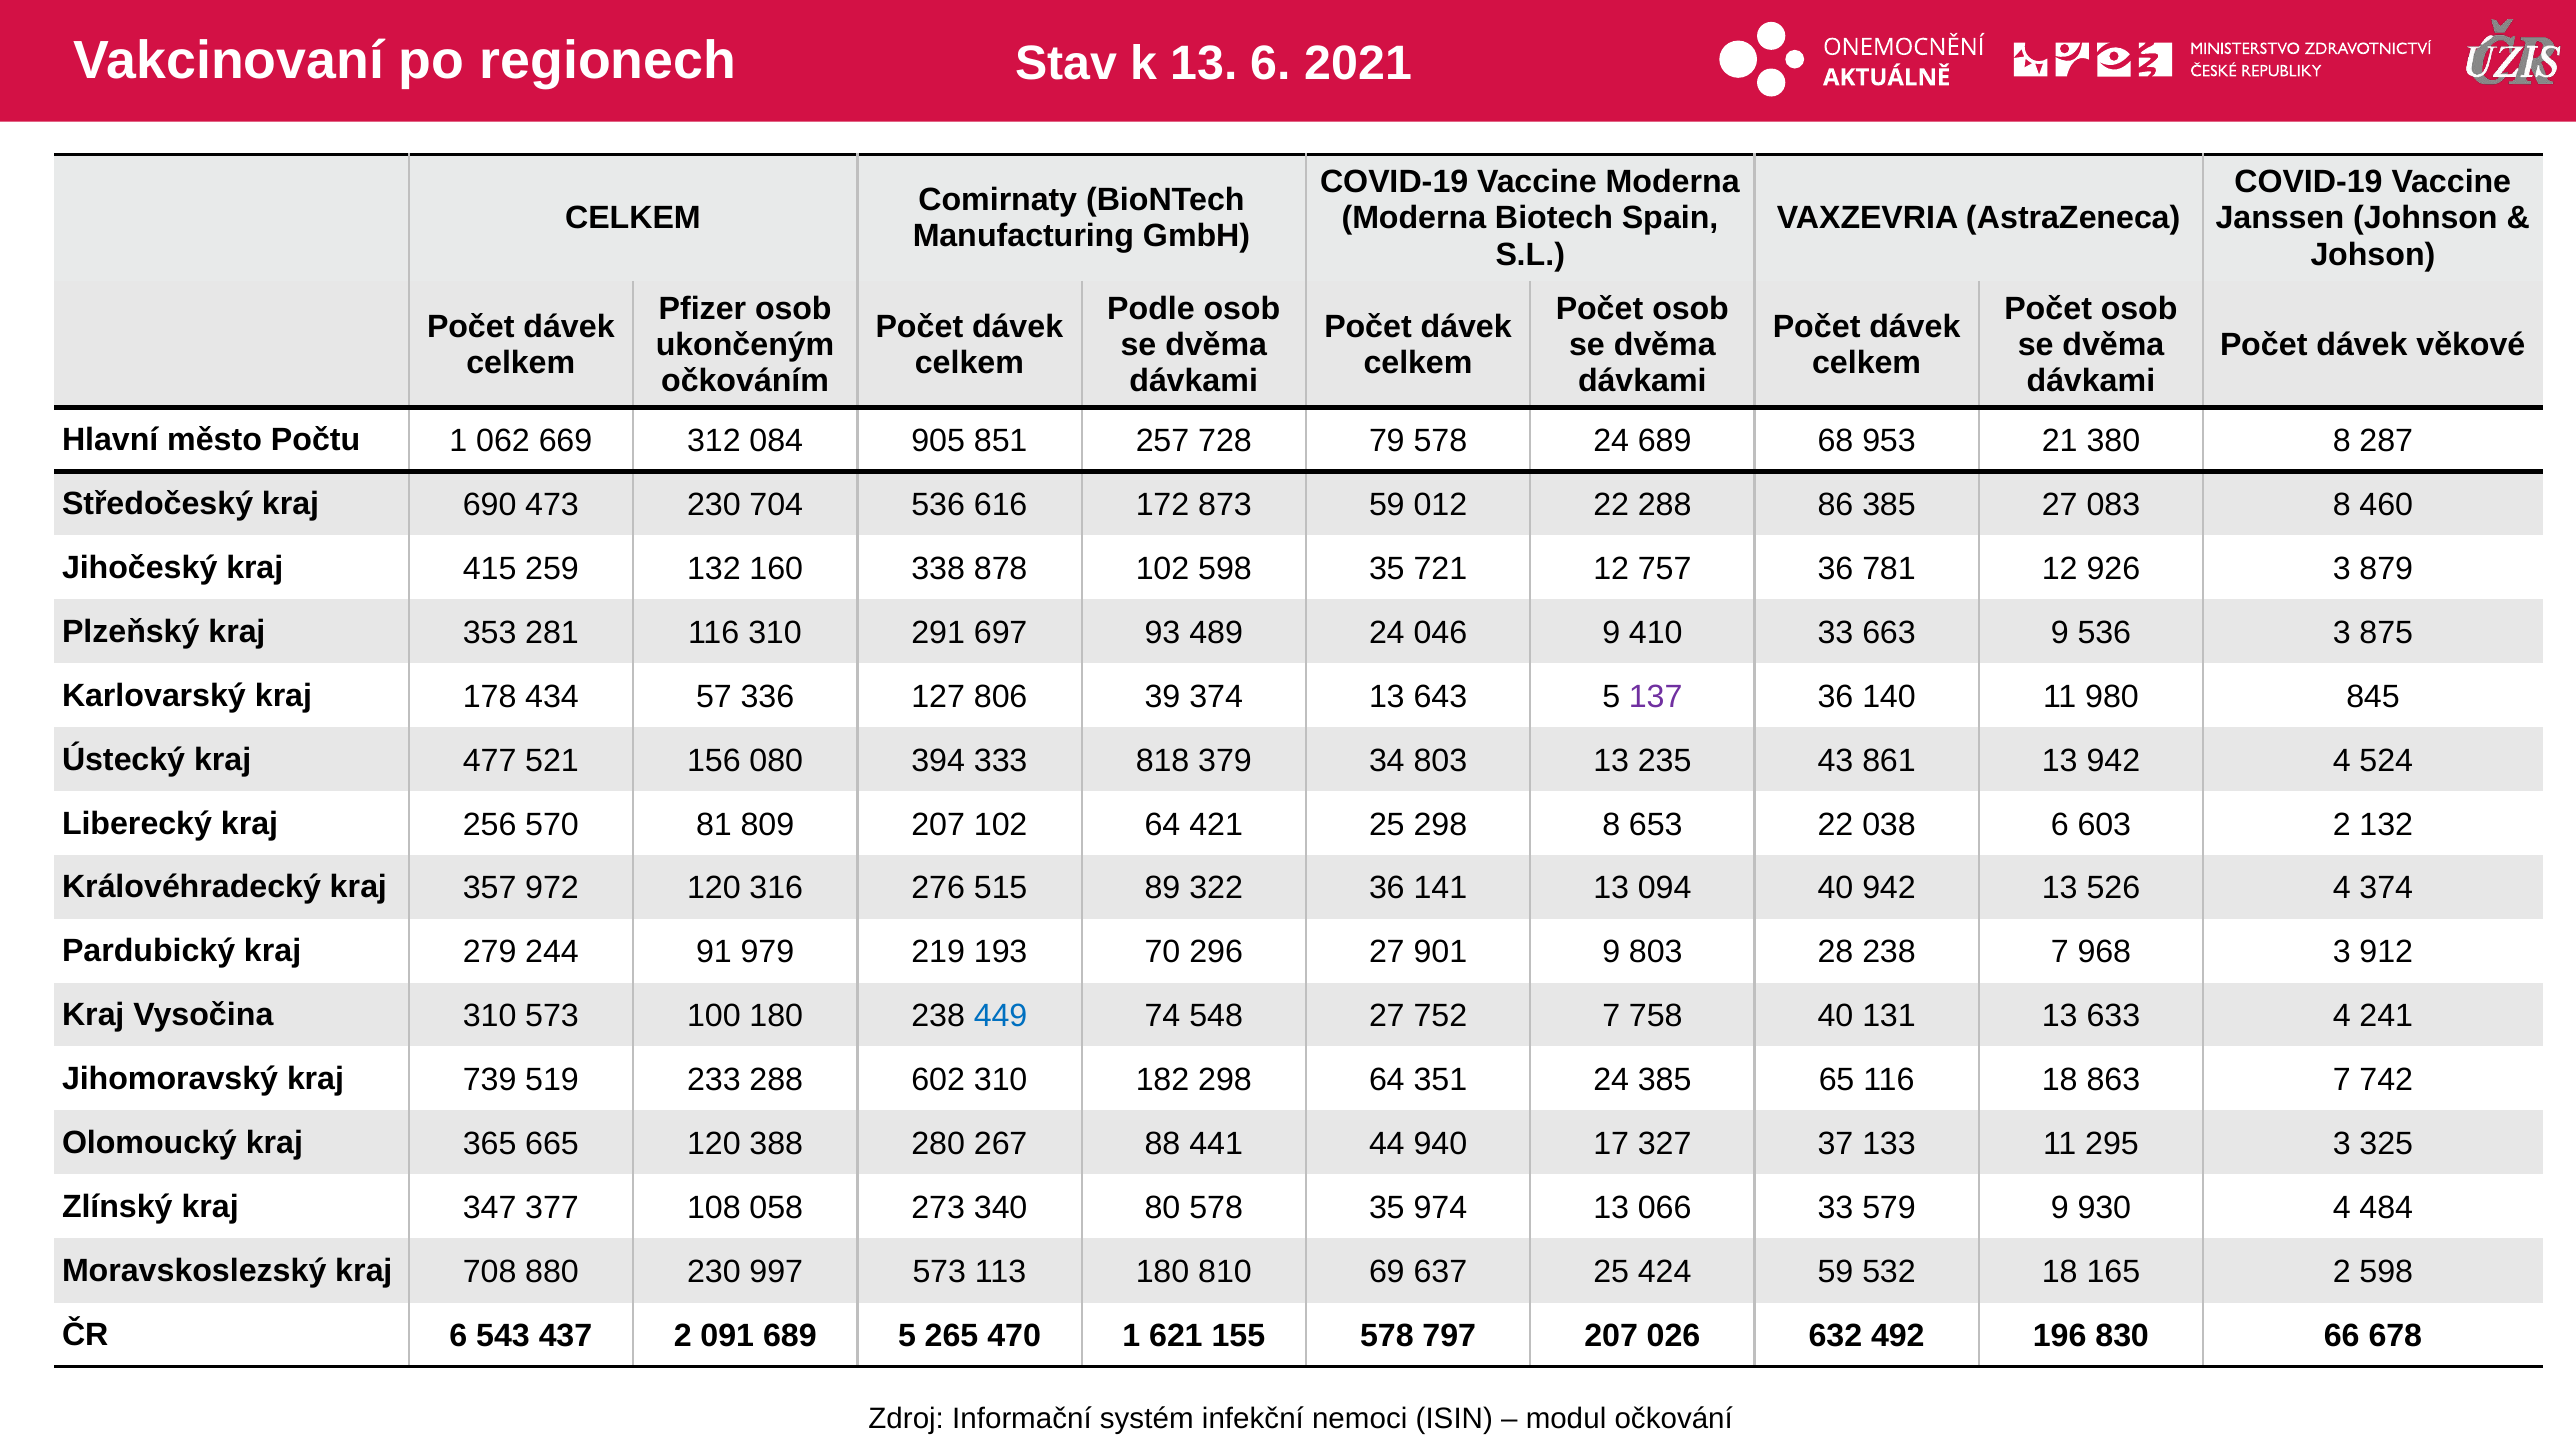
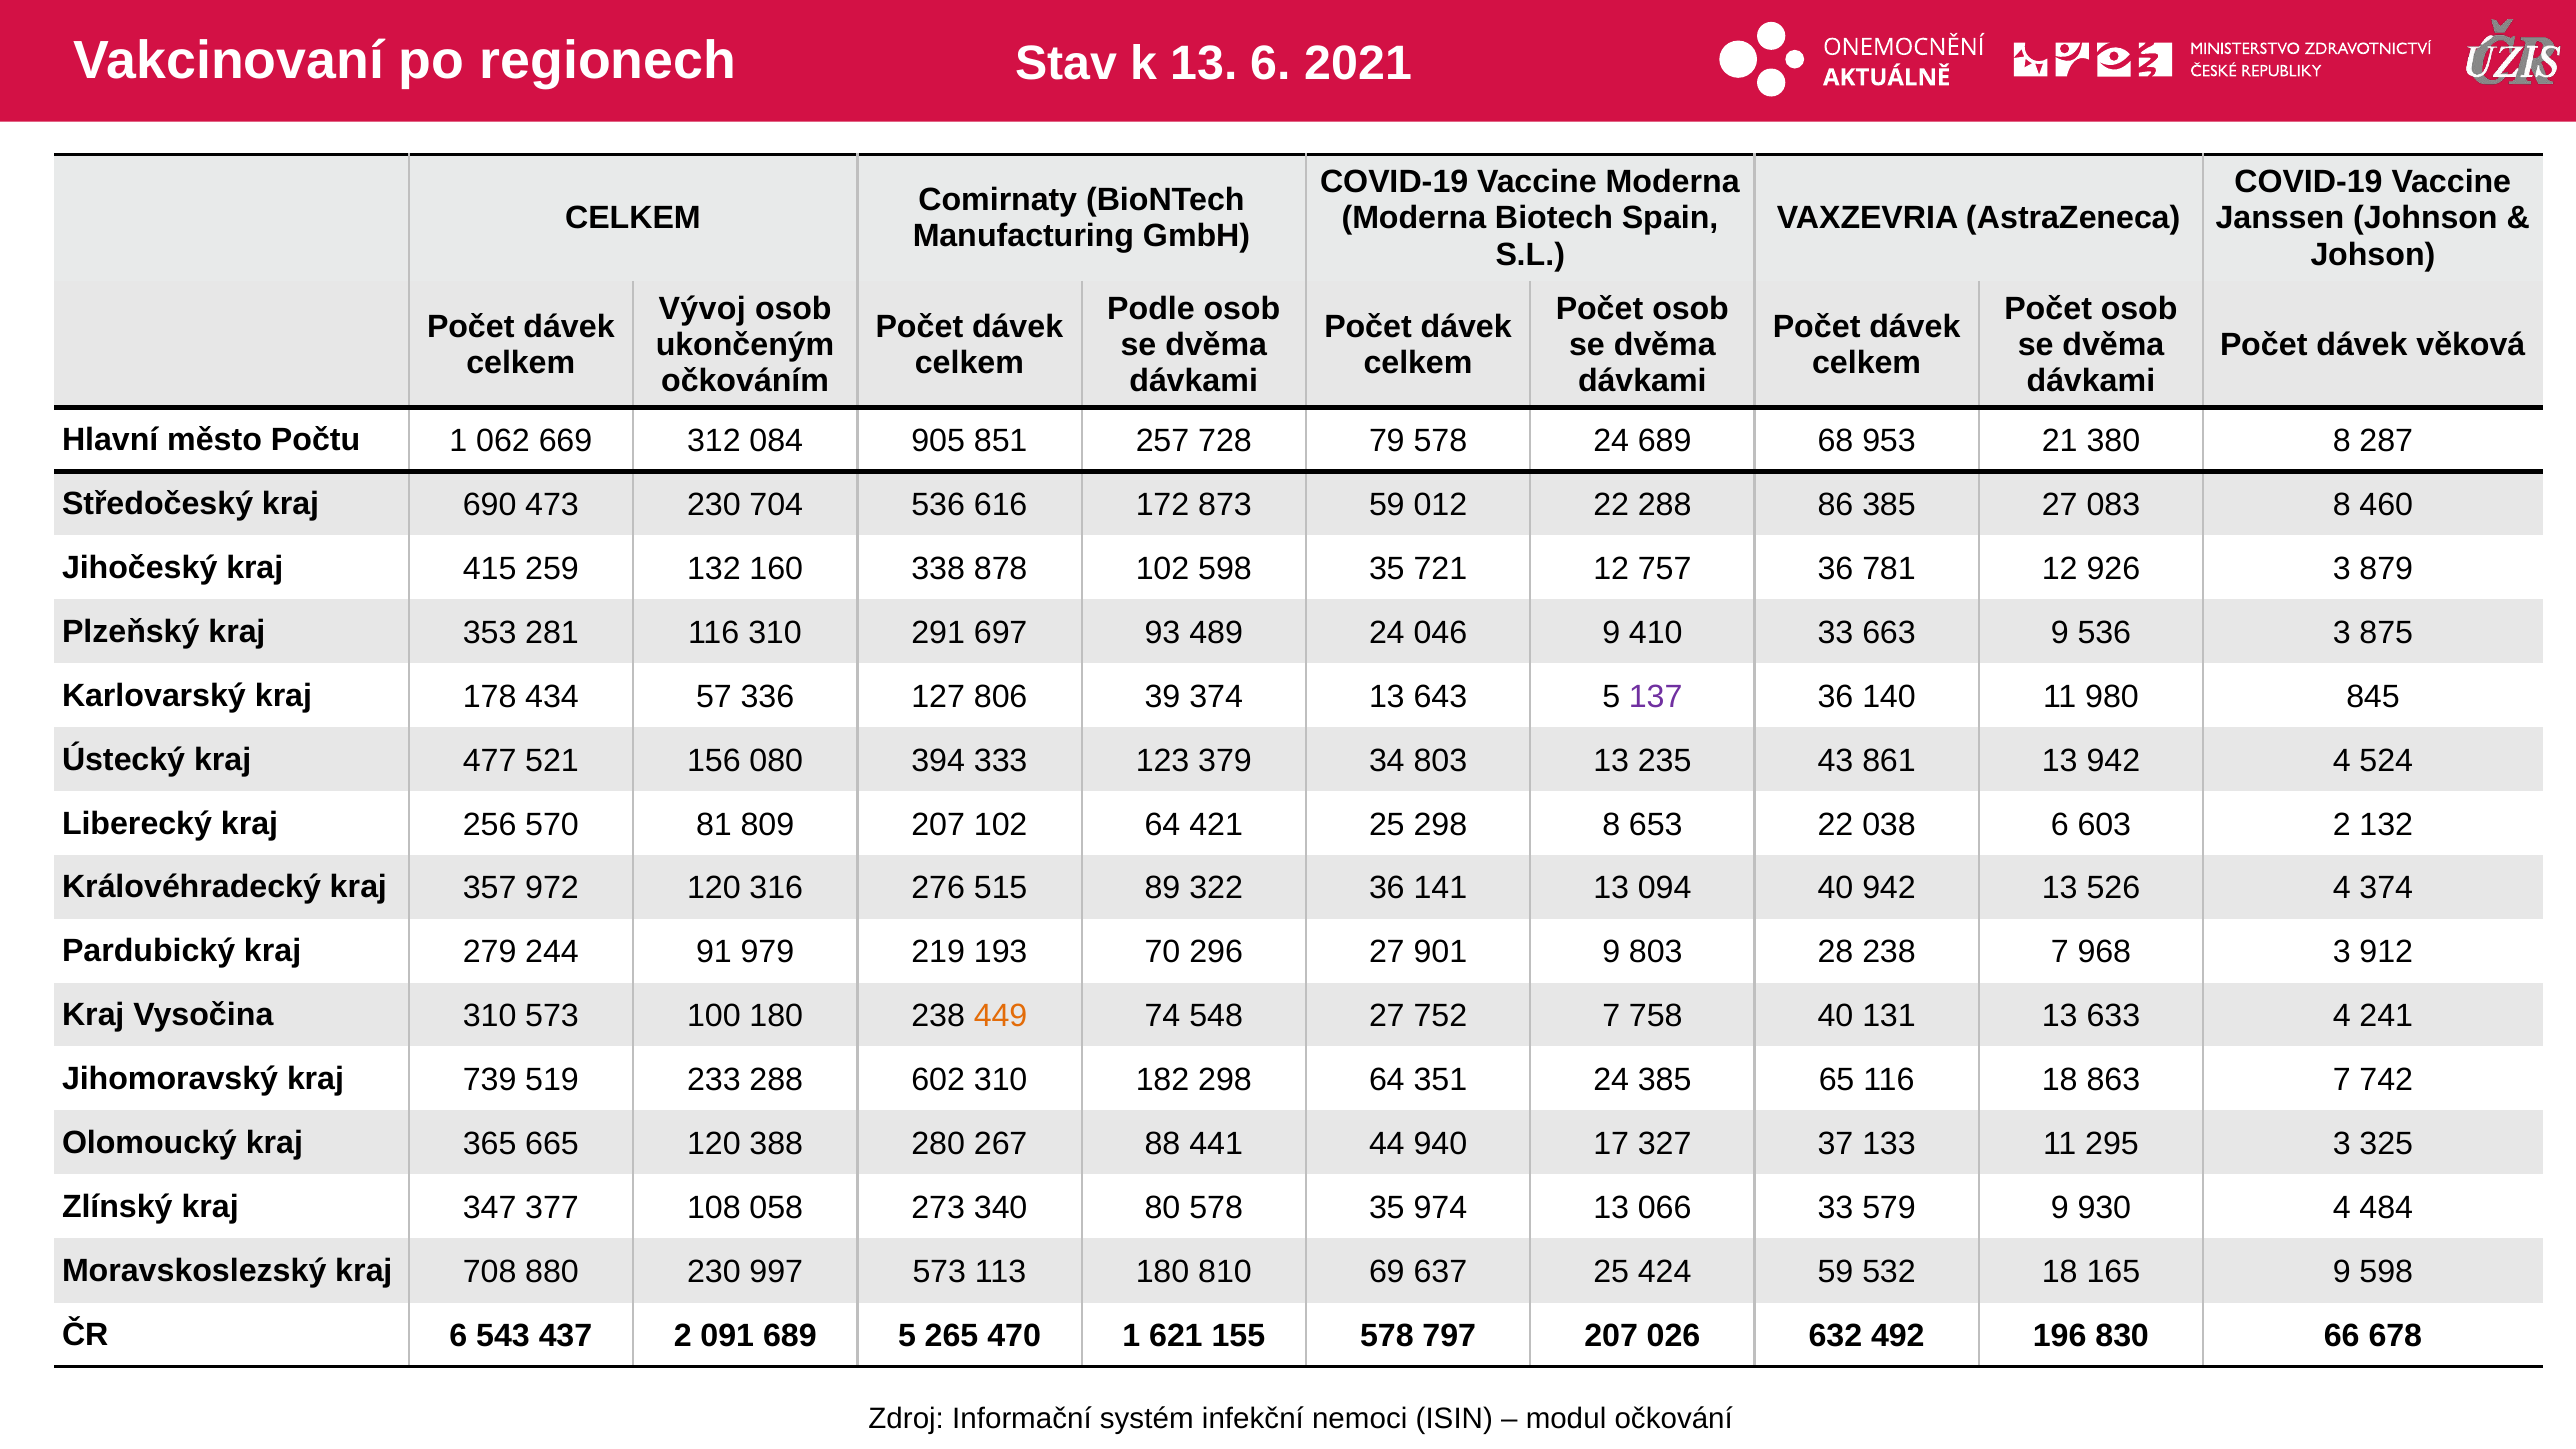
Pfizer: Pfizer -> Vývoj (702, 309)
věkové: věkové -> věková (2471, 345)
818: 818 -> 123 (1163, 761)
449 colour: blue -> orange (1001, 1016)
165 2: 2 -> 9 (2342, 1272)
